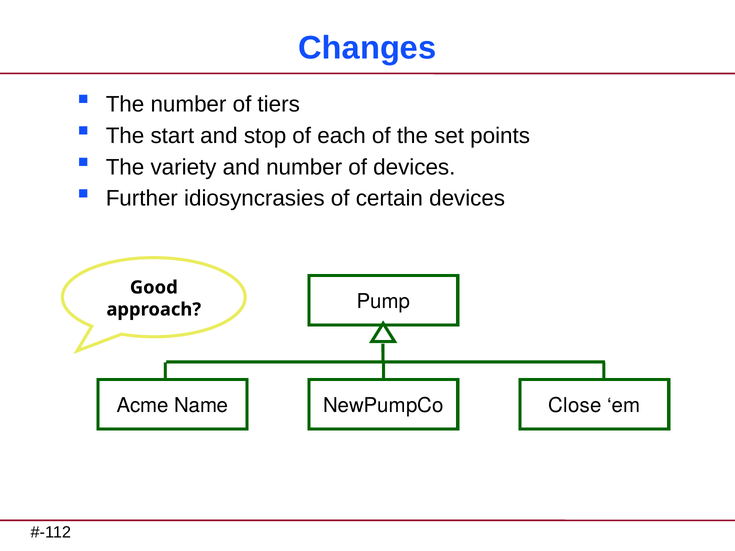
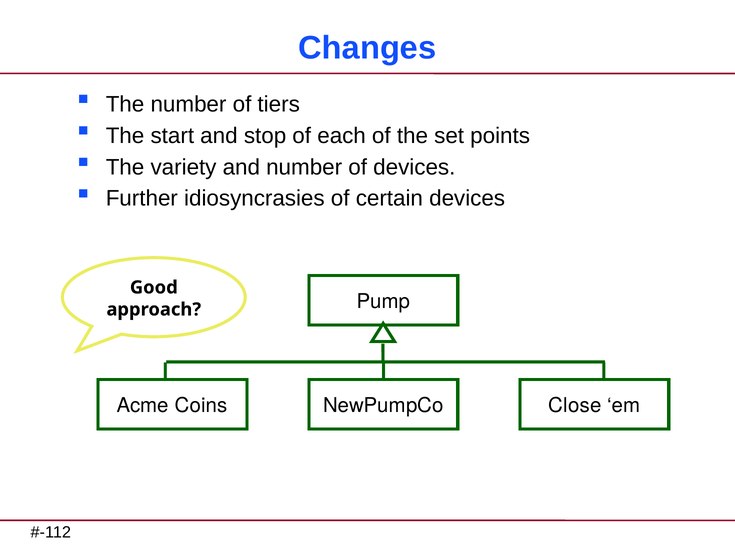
Name: Name -> Coins (201, 406)
